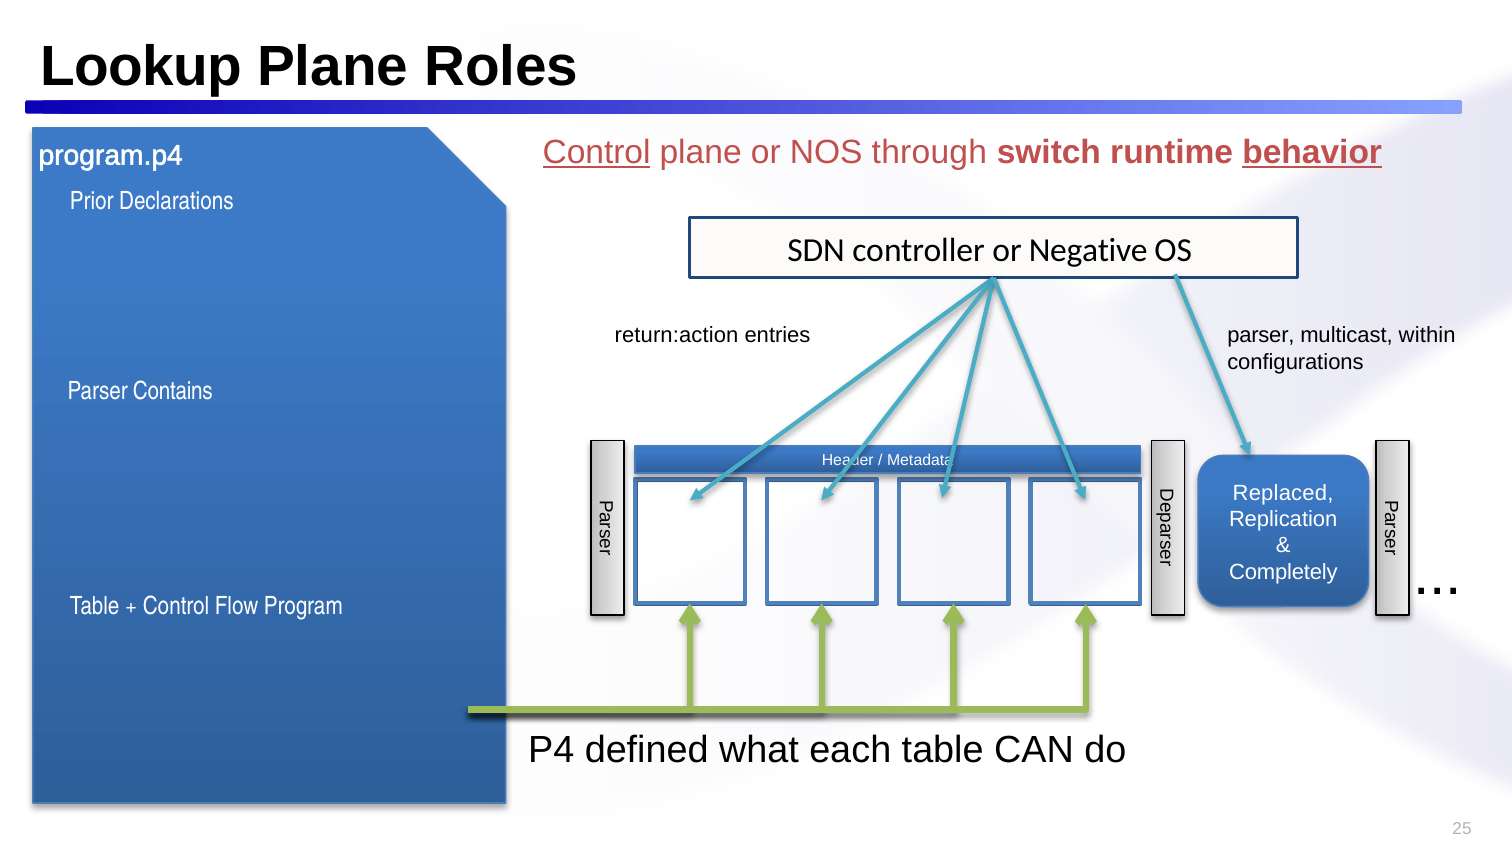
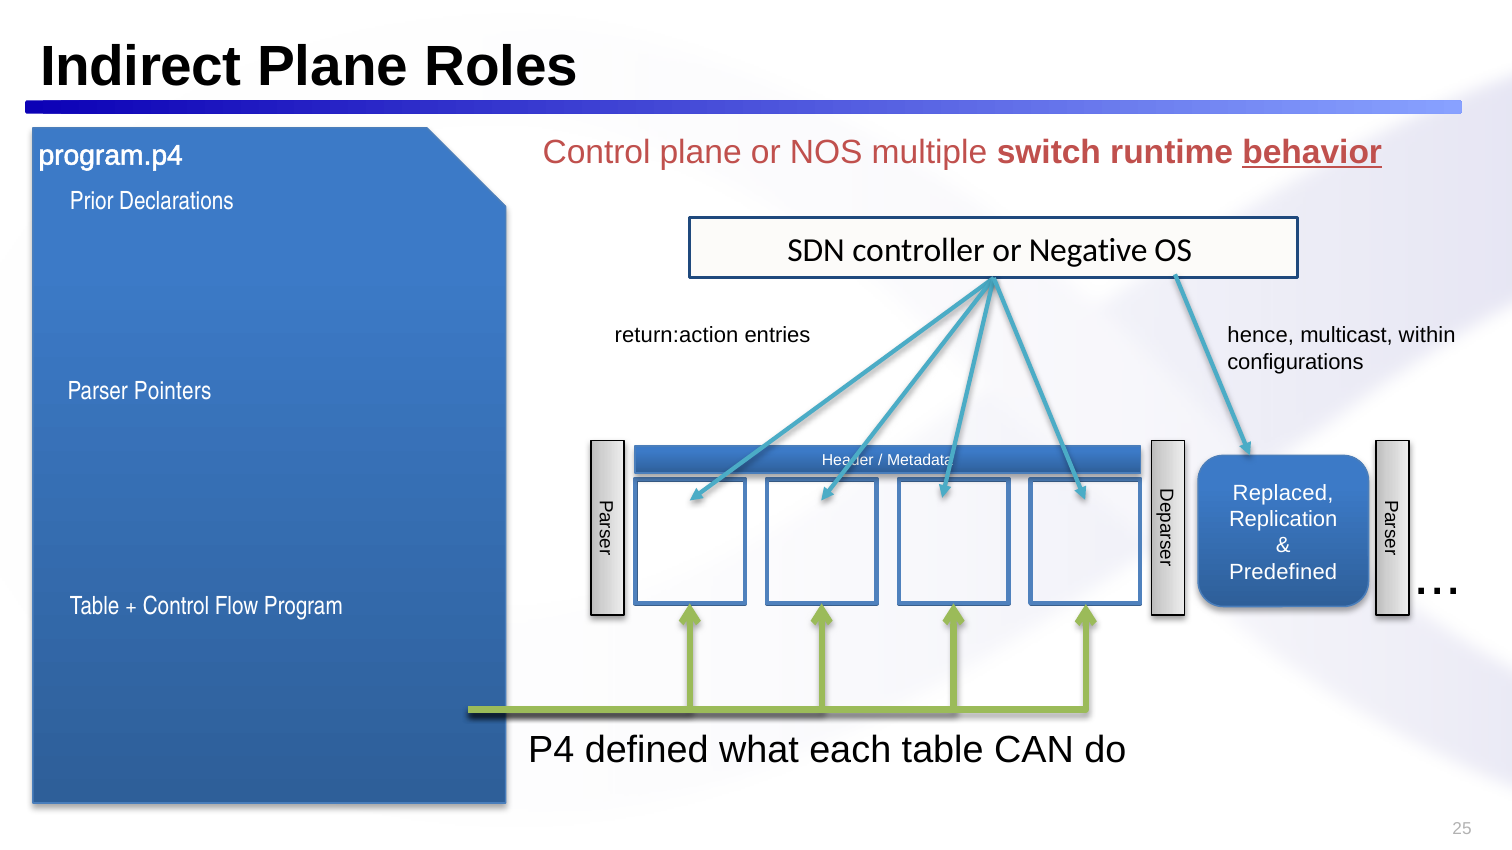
Lookup: Lookup -> Indirect (141, 67)
Control underline: present -> none (597, 152)
through: through -> multiple (929, 152)
entries parser: parser -> hence (1261, 336)
Contains: Contains -> Pointers (173, 392)
Completely: Completely -> Predefined (1283, 572)
